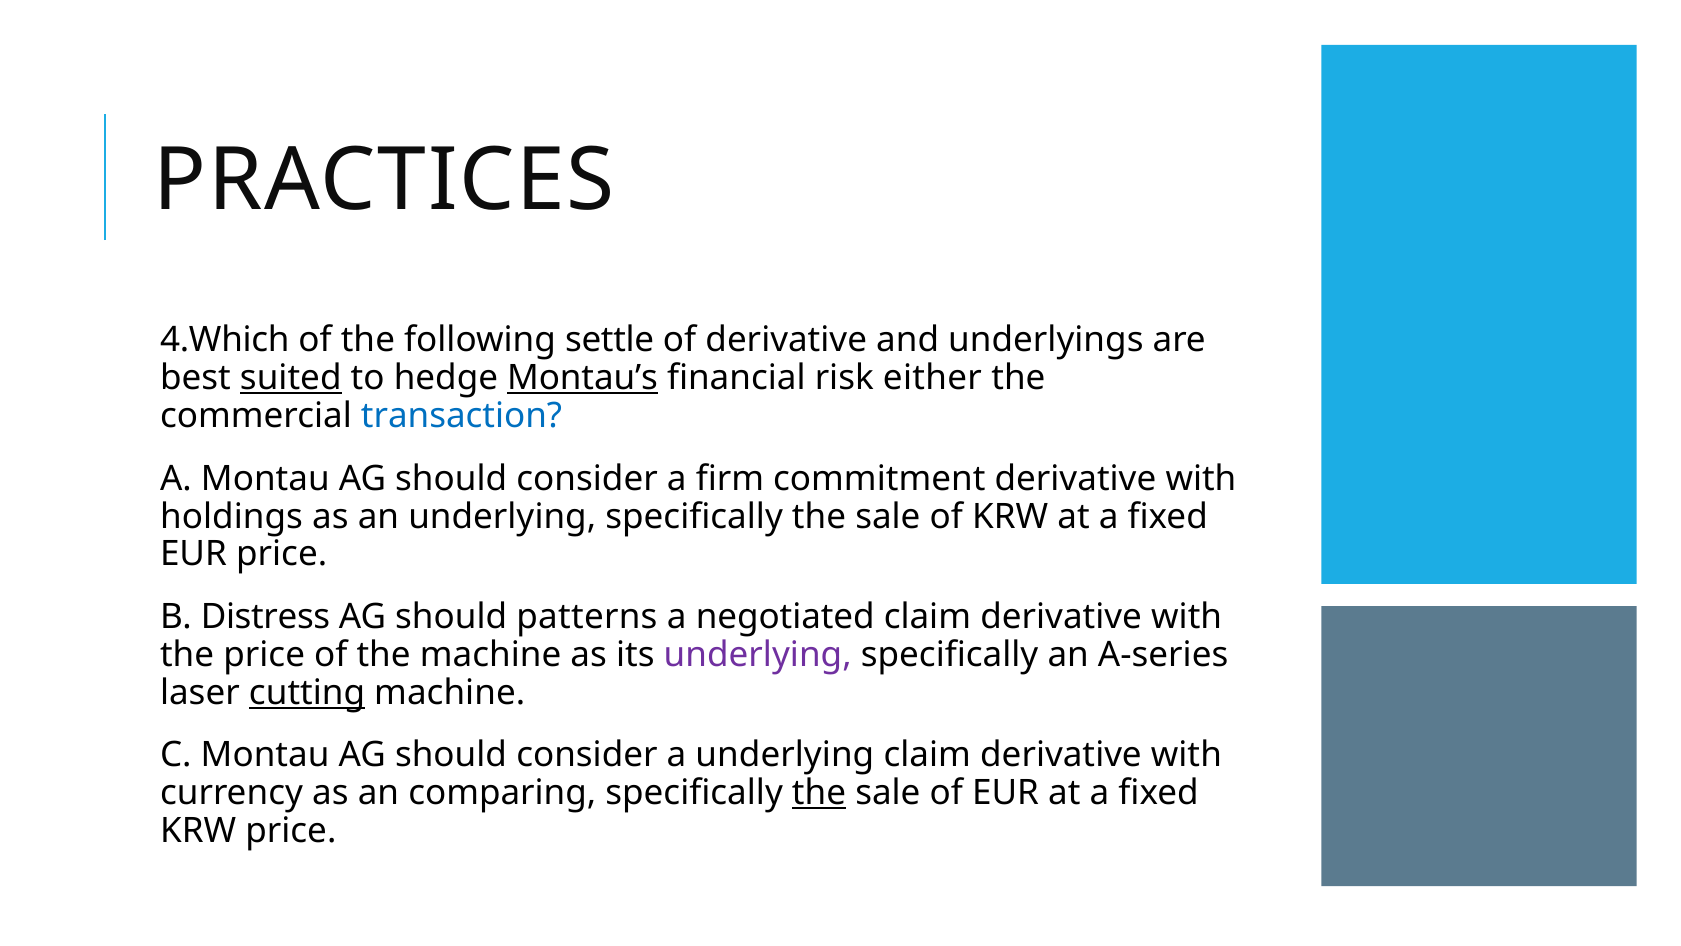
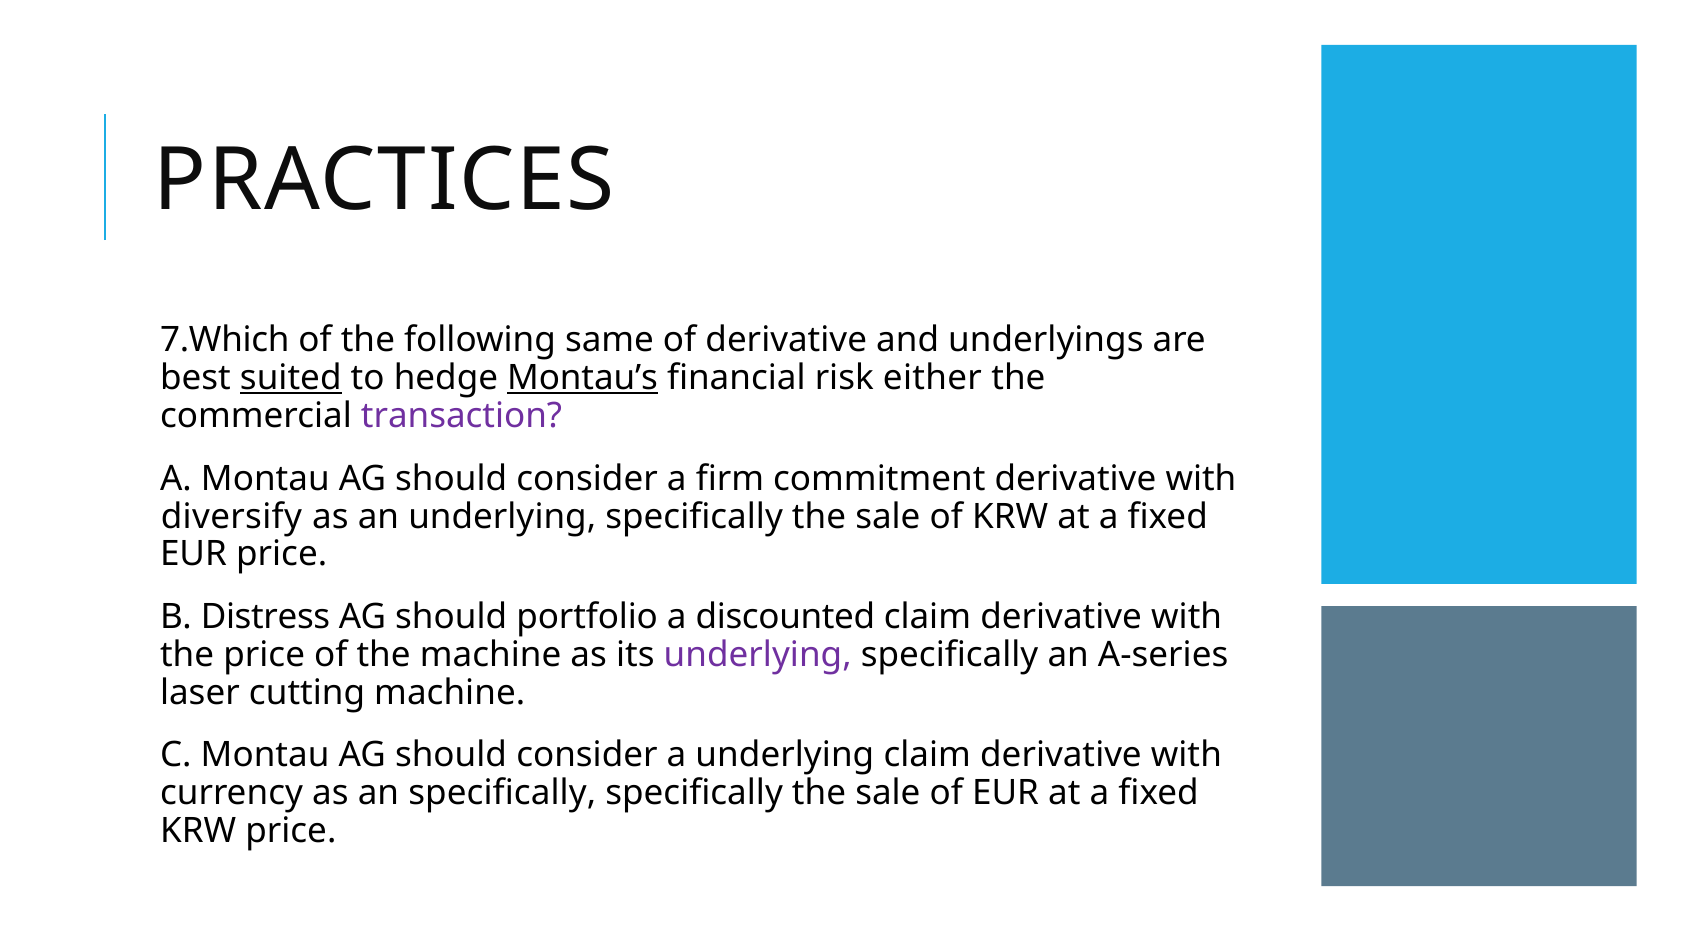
4.Which: 4.Which -> 7.Which (225, 340)
settle: settle -> same (609, 340)
transaction colour: blue -> purple (462, 416)
holdings: holdings -> diversify (231, 516)
patterns: patterns -> portfolio (587, 617)
negotiated: negotiated -> discounted (785, 617)
cutting underline: present -> none (307, 692)
an comparing: comparing -> specifically (502, 793)
the underline: present -> none (819, 793)
